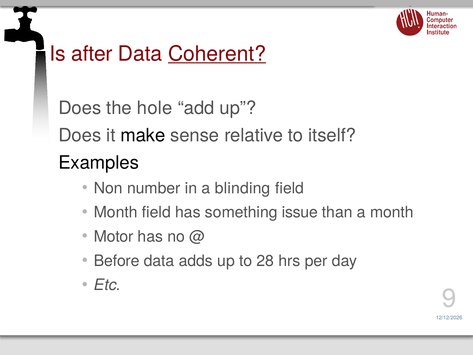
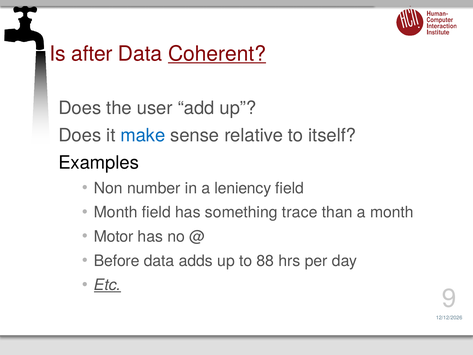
hole: hole -> user (155, 108)
make colour: black -> blue (143, 135)
blinding: blinding -> leniency (243, 188)
issue: issue -> trace (300, 212)
28: 28 -> 88 (265, 261)
Etc underline: none -> present (107, 285)
